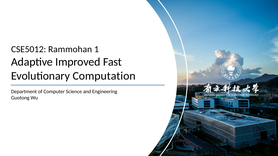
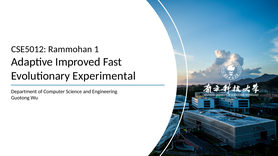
Computation: Computation -> Experimental (104, 76)
